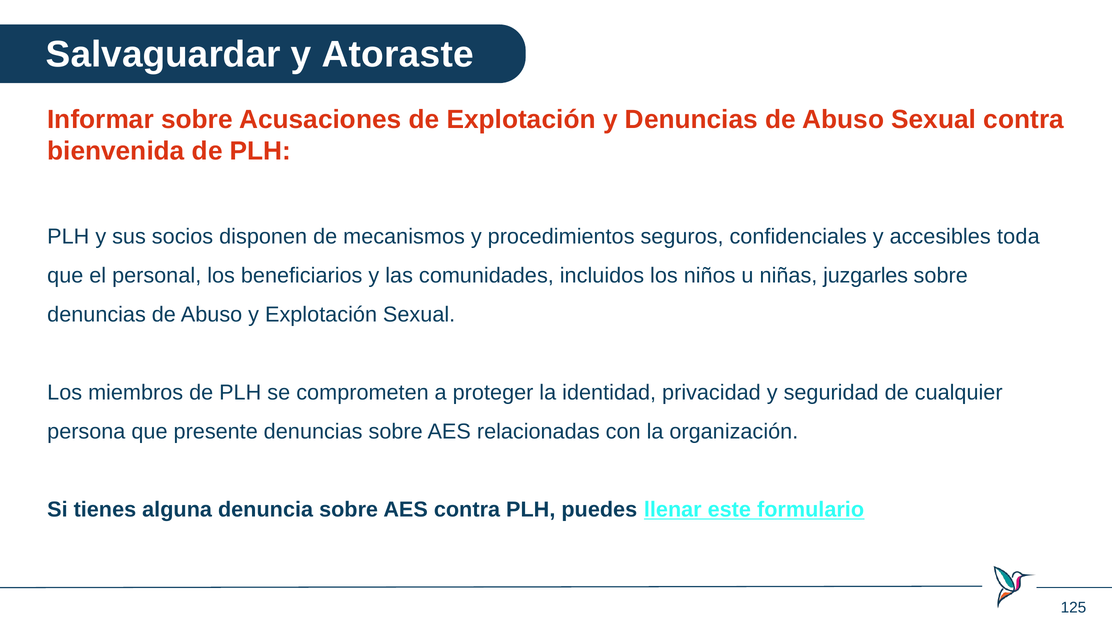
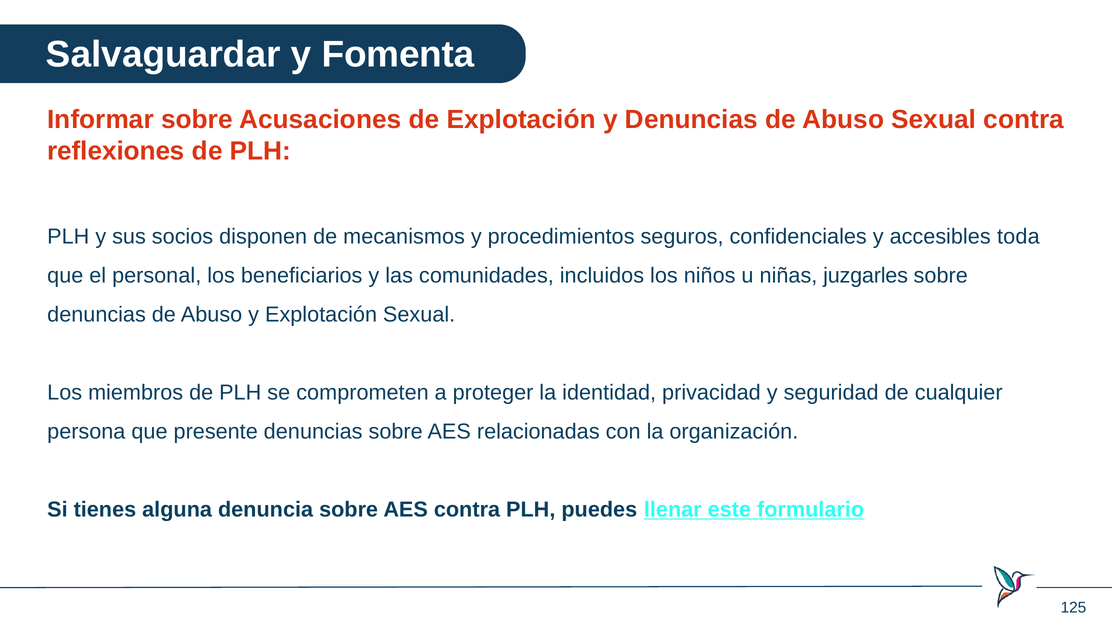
Atoraste: Atoraste -> Fomenta (398, 54)
bienvenida: bienvenida -> reflexiones (116, 151)
